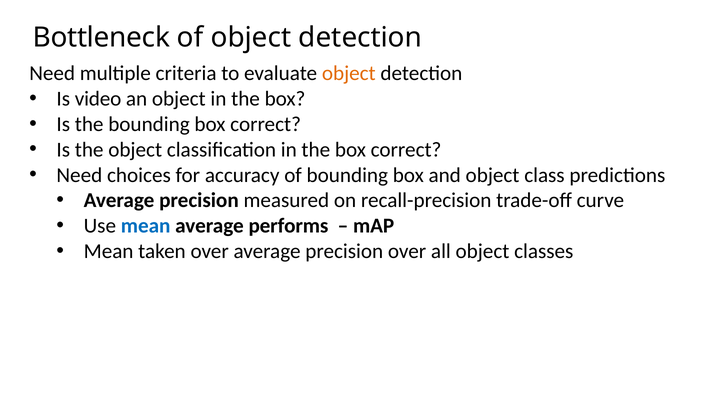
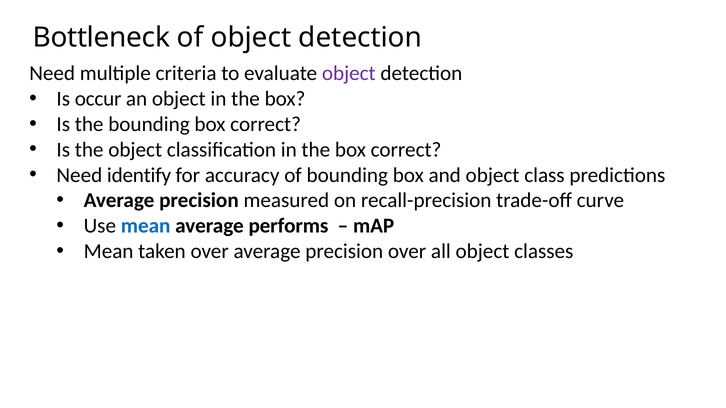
object colour: orange -> purple (349, 73)
video: video -> occur (98, 99)
choices: choices -> identify (139, 175)
